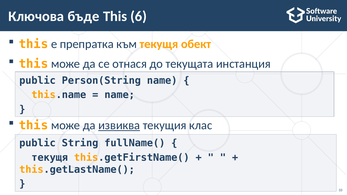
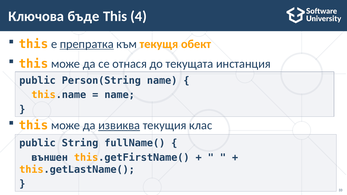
6: 6 -> 4 (139, 16)
препратка underline: none -> present (87, 44)
текущя: текущя -> външен (50, 158)
